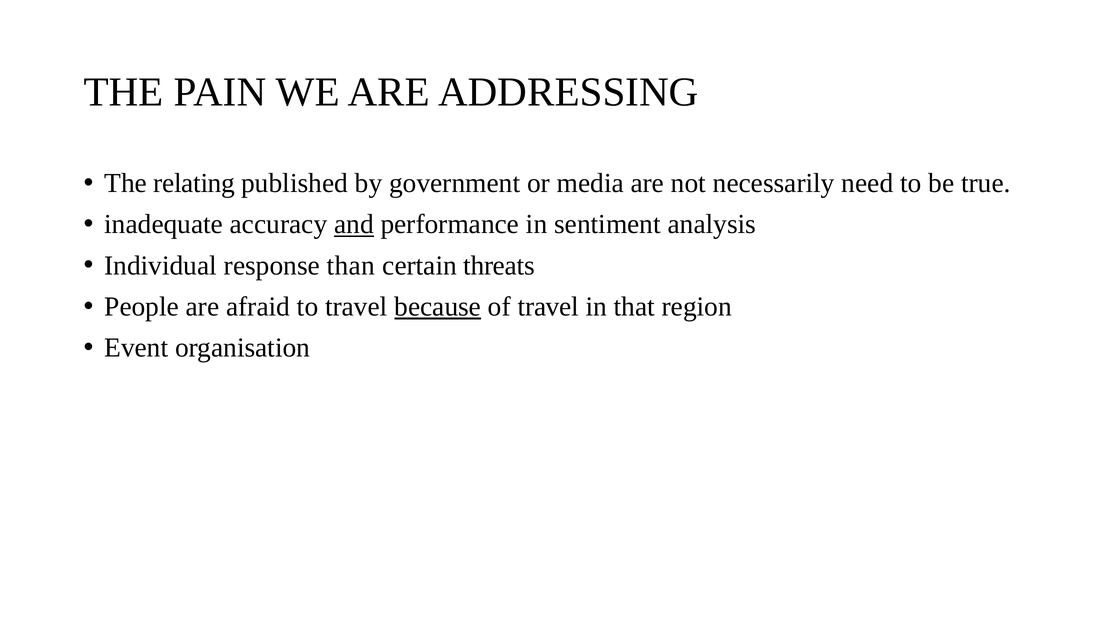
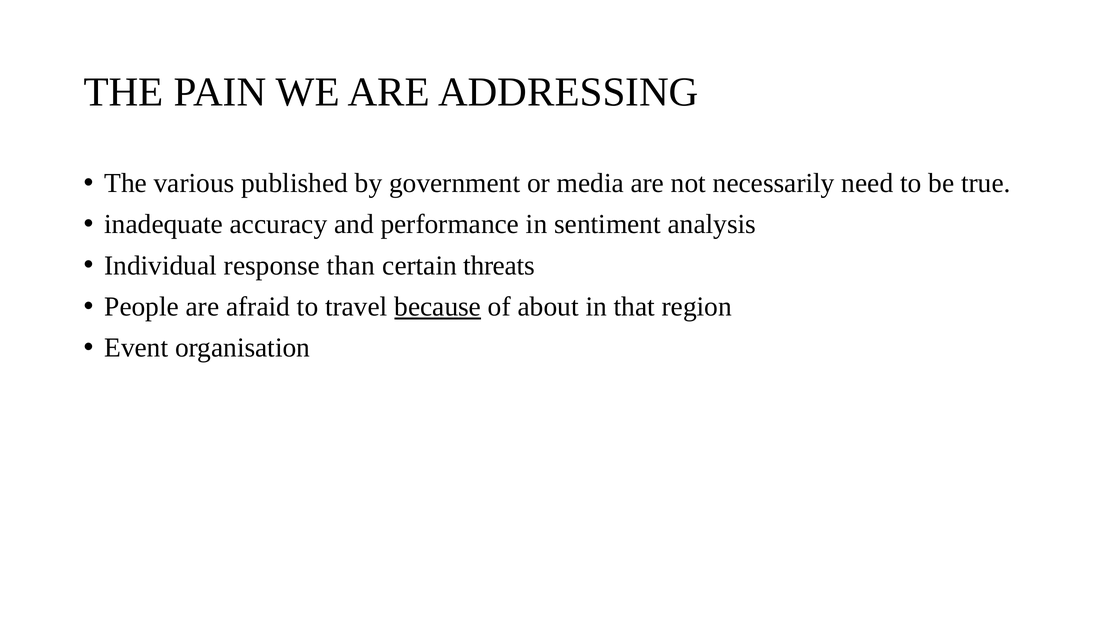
relating: relating -> various (194, 183)
and underline: present -> none (354, 224)
of travel: travel -> about (548, 306)
